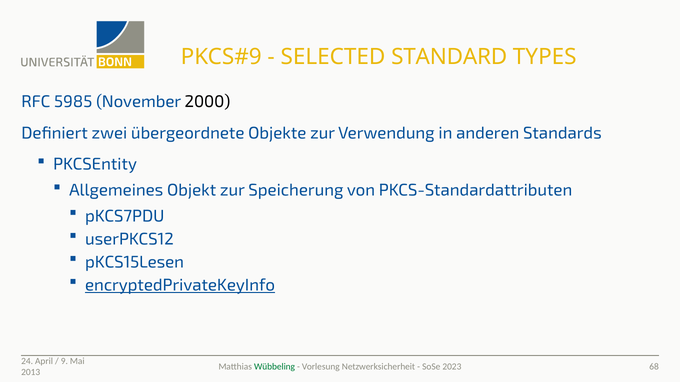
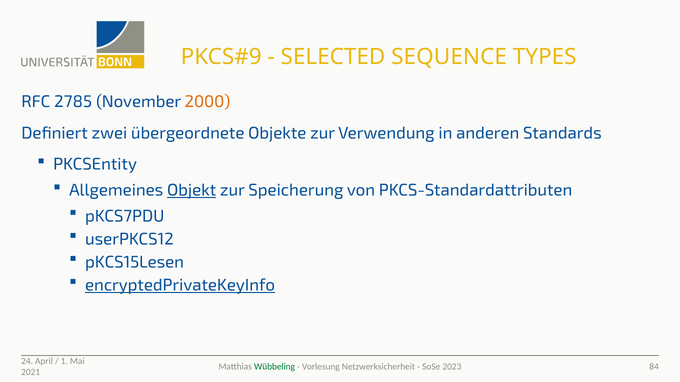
STANDARD: STANDARD -> SEQUENCE (449, 57)
5985: 5985 -> 2785 (73, 102)
2000 colour: black -> orange (207, 102)
Objekt underline: none -> present (192, 191)
9: 9 -> 1 (64, 362)
68: 68 -> 84 (654, 367)
2013: 2013 -> 2021 (31, 373)
